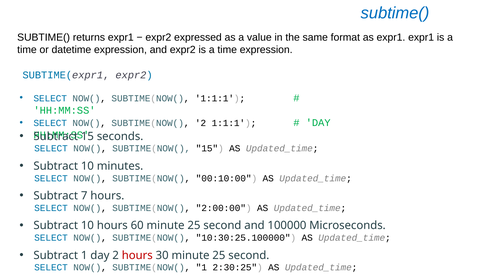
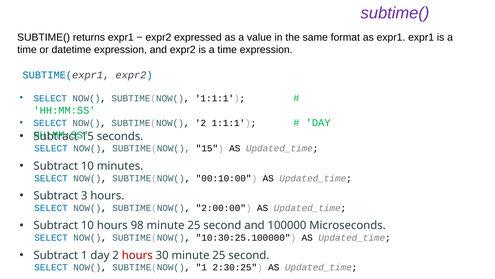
subtime( colour: blue -> purple (395, 13)
7: 7 -> 3 (84, 195)
60: 60 -> 98 (137, 225)
